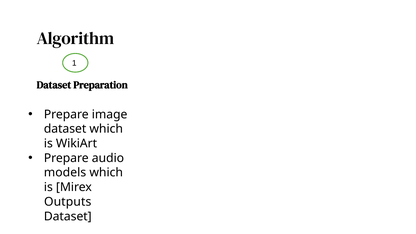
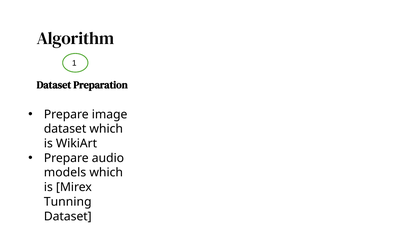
Outputs: Outputs -> Tunning (68, 202)
